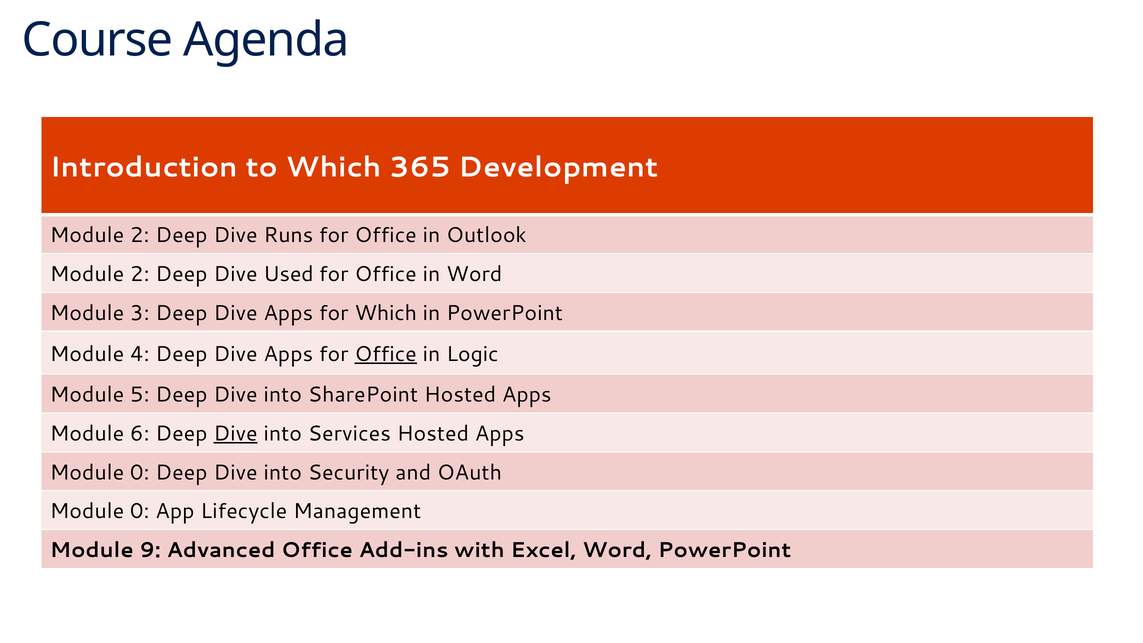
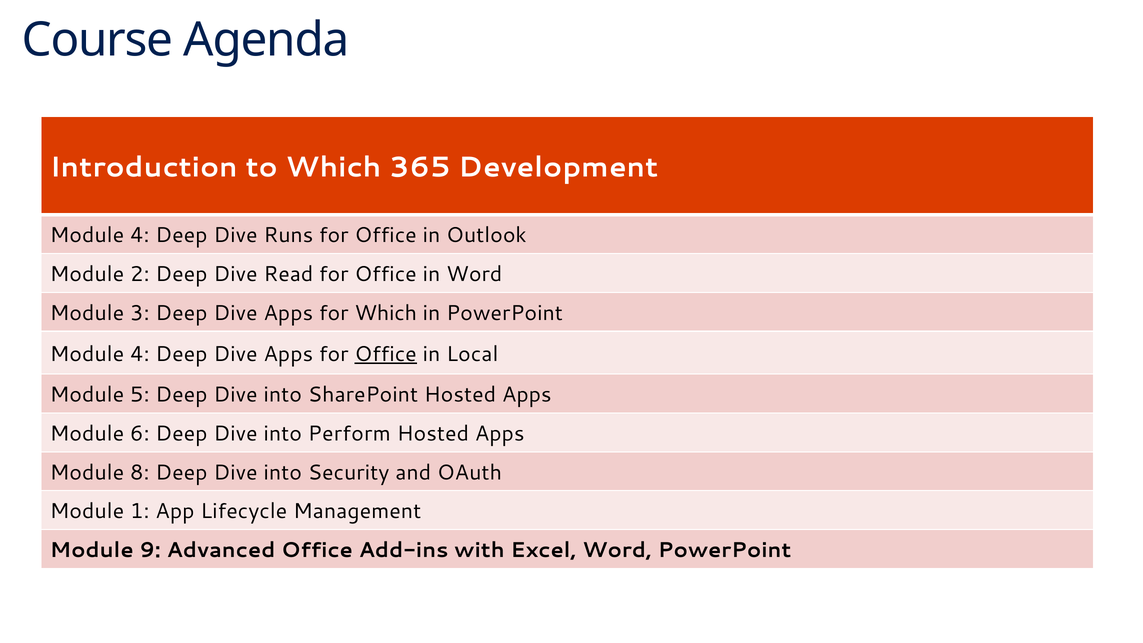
2: 2 -> 4 (140, 235)
Used: Used -> Read (288, 274)
Logic: Logic -> Local (472, 354)
Dive underline: present -> none (236, 434)
Services: Services -> Perform (349, 434)
0: 0 -> 8 (140, 473)
0: 0 -> 1 (140, 511)
